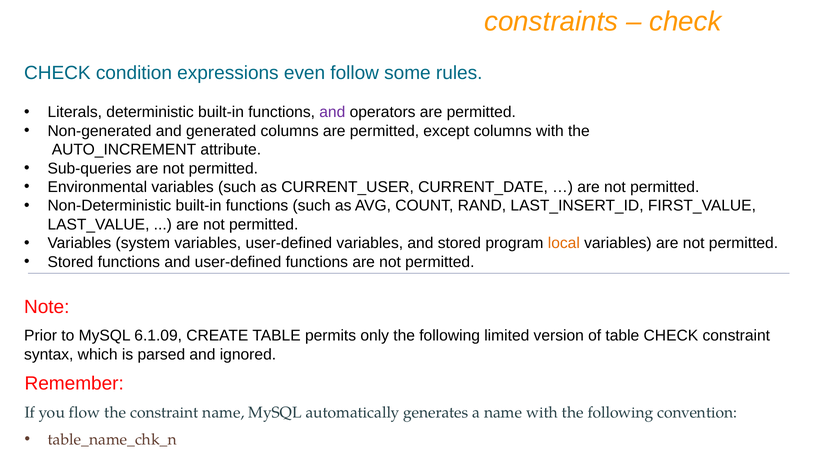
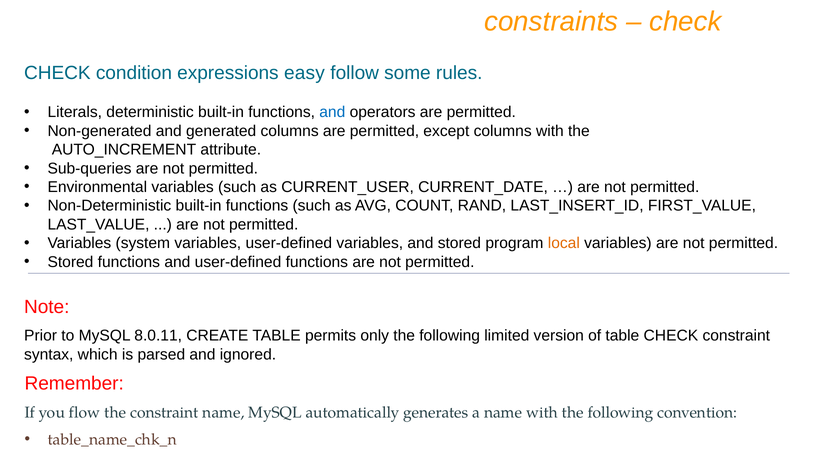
even: even -> easy (304, 73)
and colour: purple -> blue (332, 112)
6.1.09: 6.1.09 -> 8.0.11 (158, 336)
